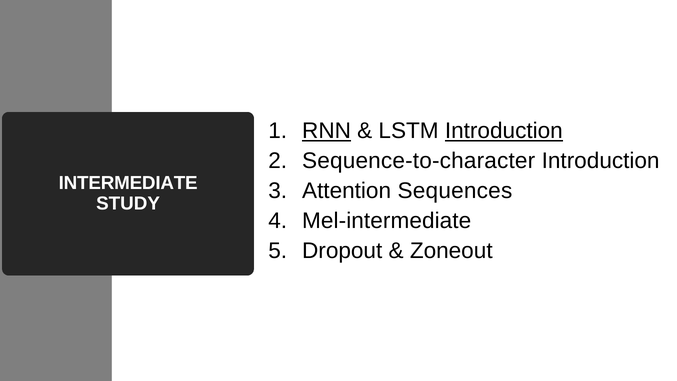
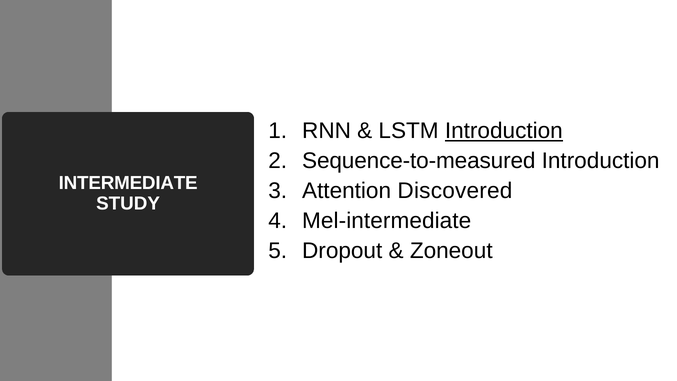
RNN underline: present -> none (327, 131)
Sequence-to-character: Sequence-to-character -> Sequence-to-measured (419, 161)
Sequences: Sequences -> Discovered (455, 191)
